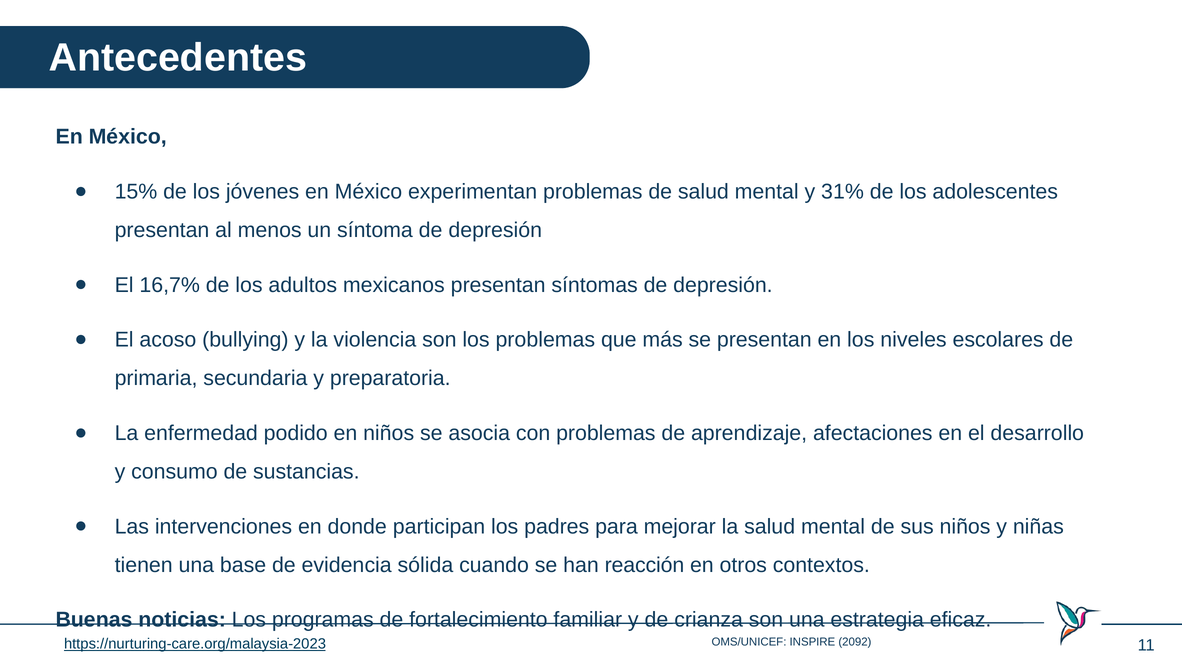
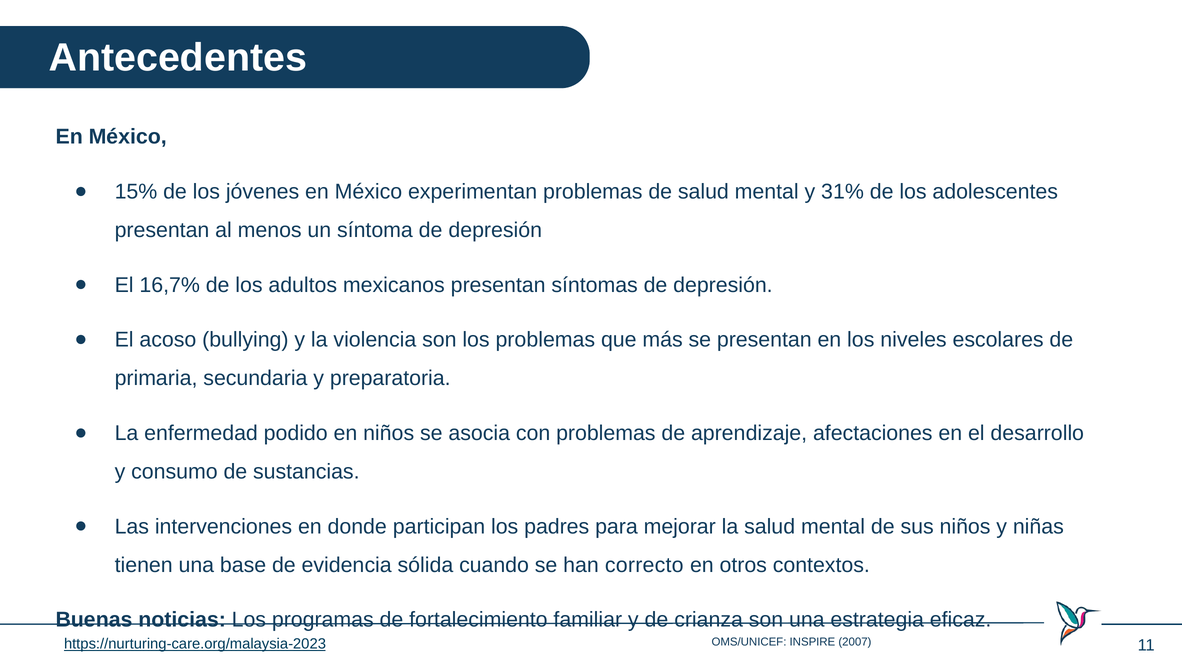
reacción: reacción -> correcto (644, 565)
2092: 2092 -> 2007 (855, 642)
